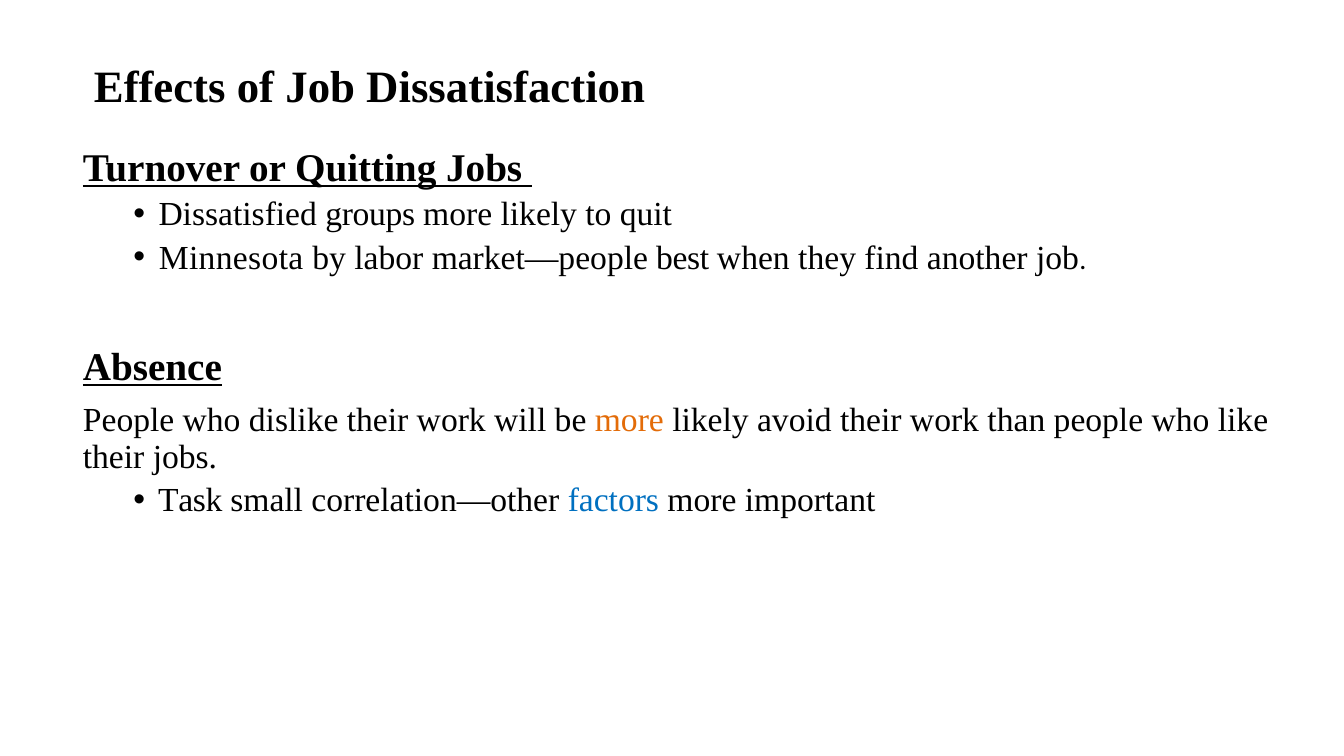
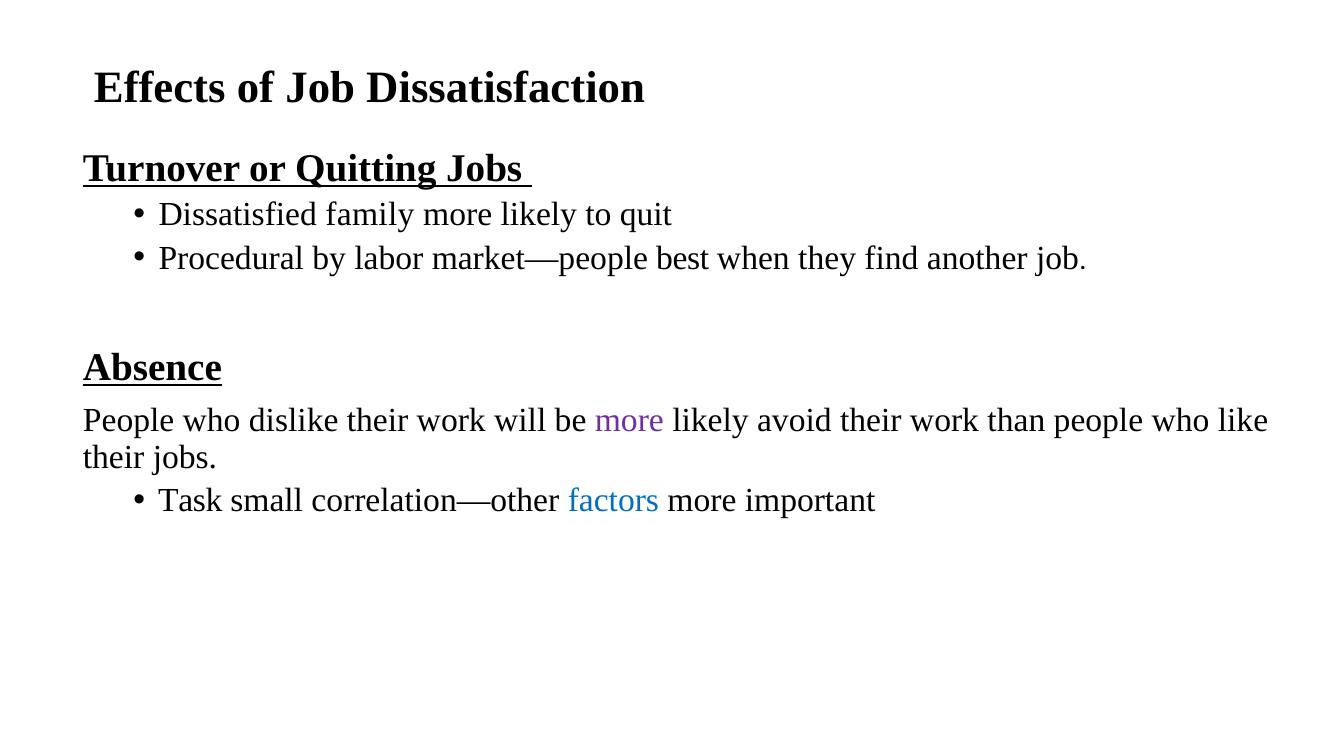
groups: groups -> family (370, 215)
Minnesota: Minnesota -> Procedural (231, 258)
more colour: orange -> purple (629, 421)
